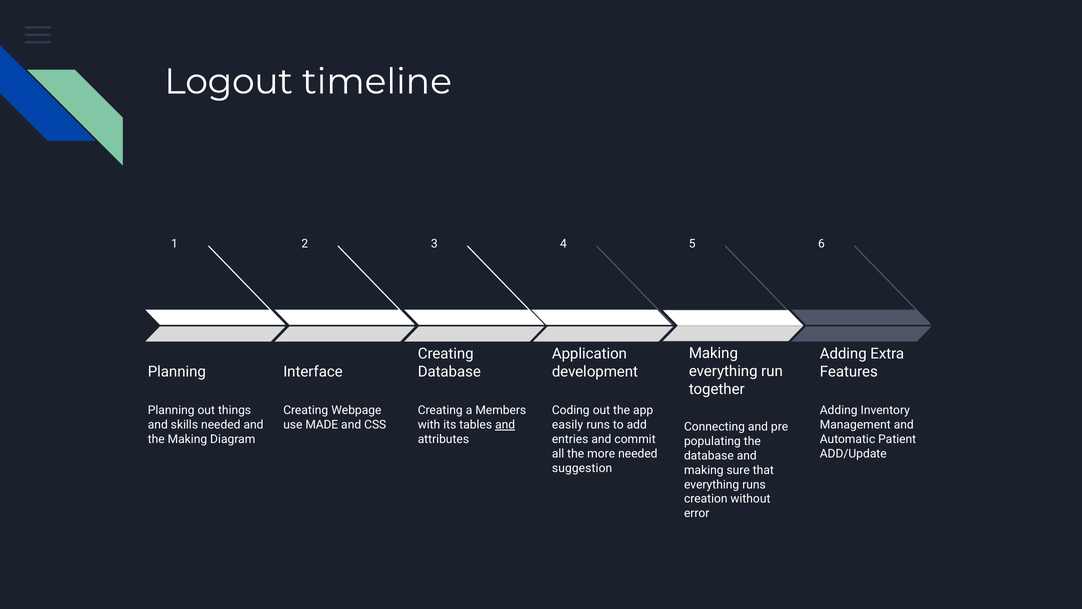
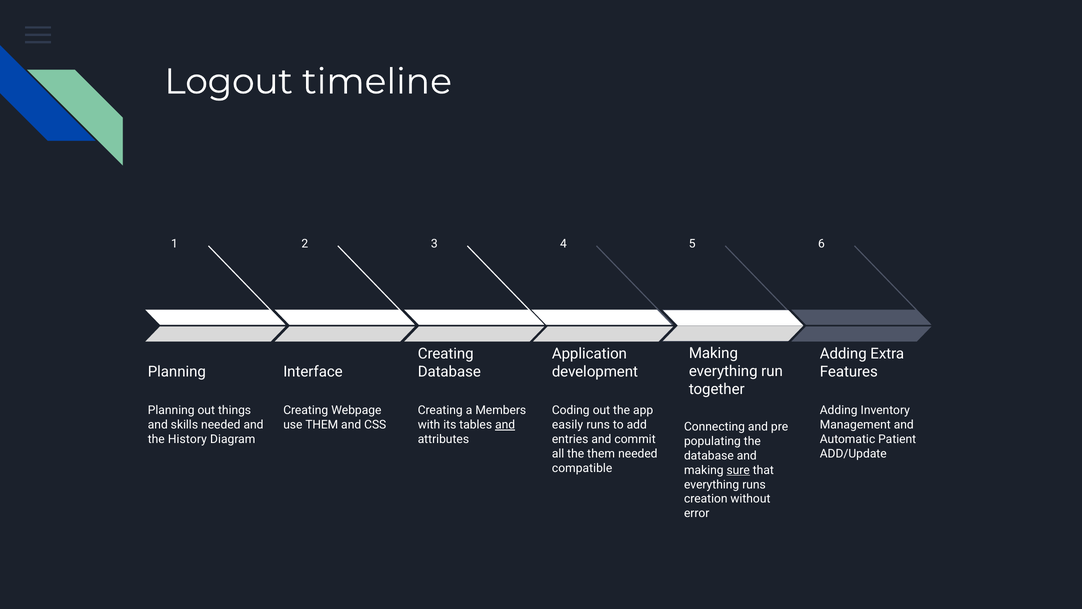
use MADE: MADE -> THEM (322, 425)
the Making: Making -> History (187, 439)
the more: more -> them (601, 453)
suggestion: suggestion -> compatible (582, 468)
sure underline: none -> present (738, 470)
